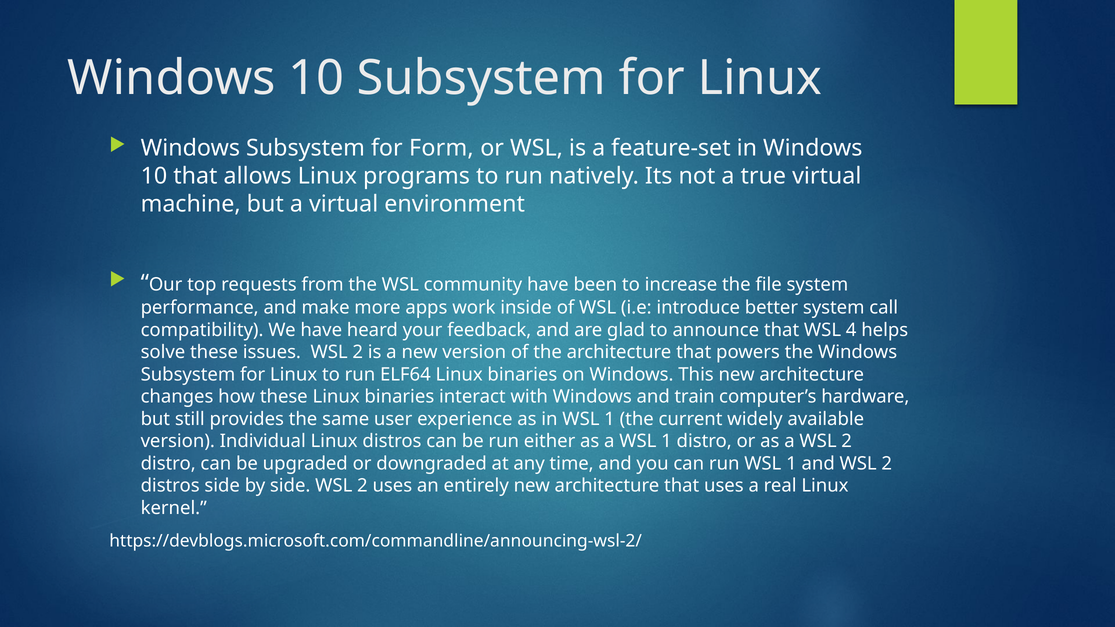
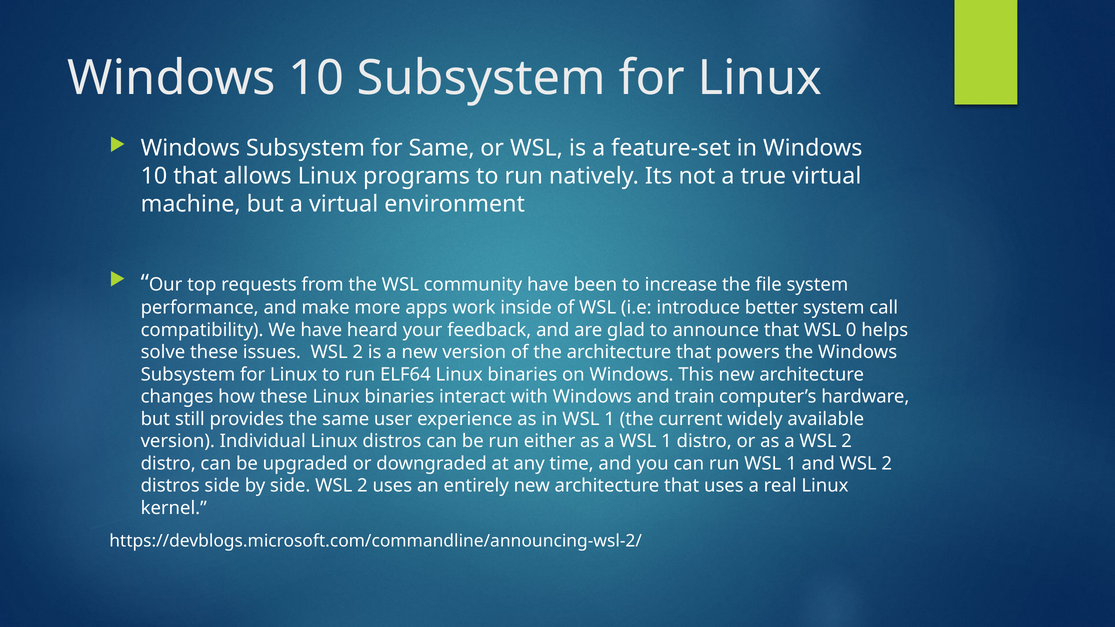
for Form: Form -> Same (442, 148)
4: 4 -> 0 (851, 330)
